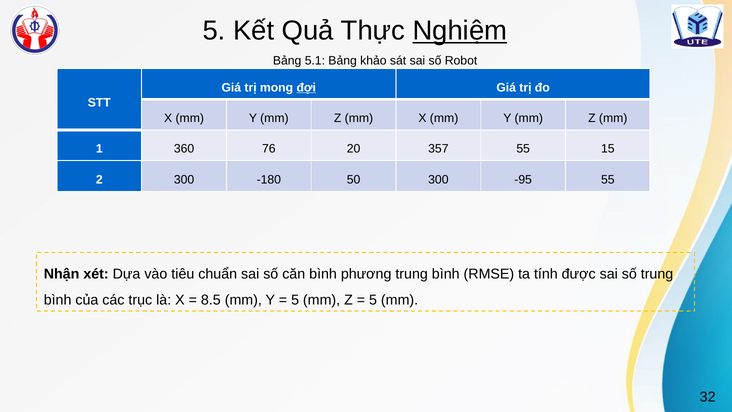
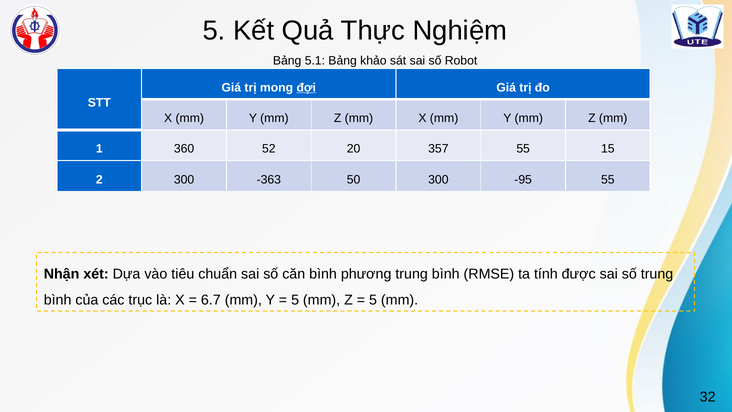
Nghiệm underline: present -> none (460, 31)
76: 76 -> 52 (269, 149)
-180: -180 -> -363 (269, 179)
8.5: 8.5 -> 6.7 (211, 300)
